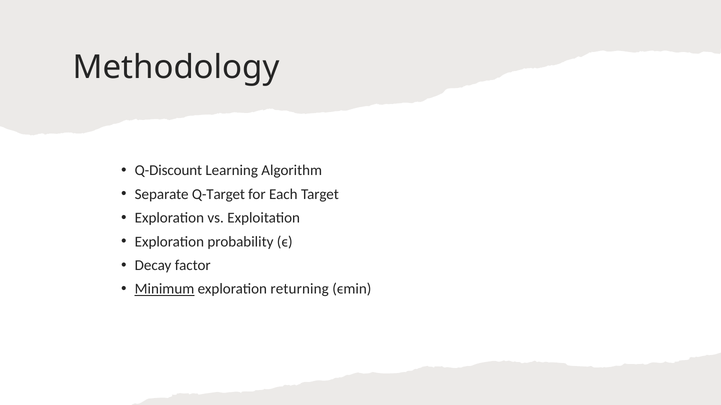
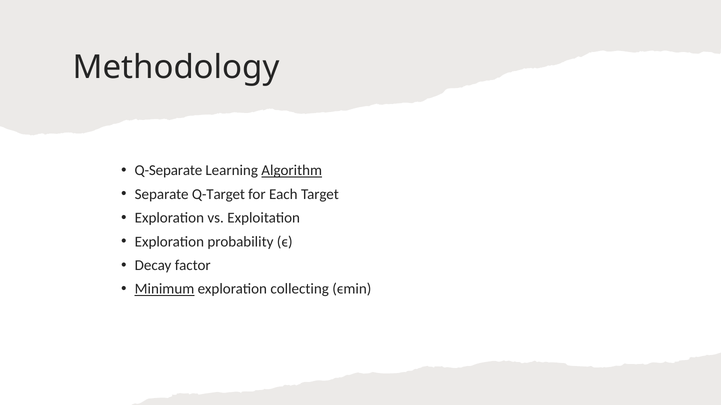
Q-Discount: Q-Discount -> Q-Separate (168, 171)
Algorithm underline: none -> present (292, 171)
returning: returning -> collecting (300, 289)
